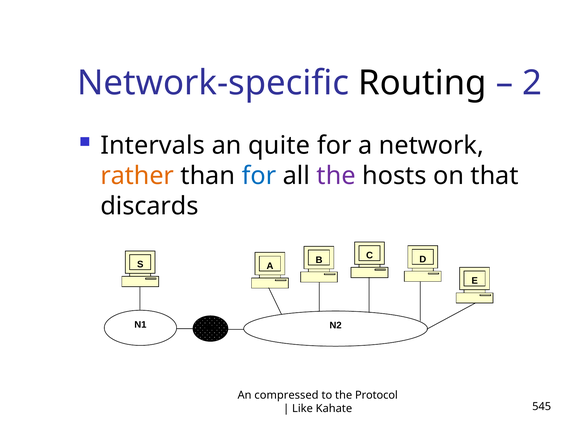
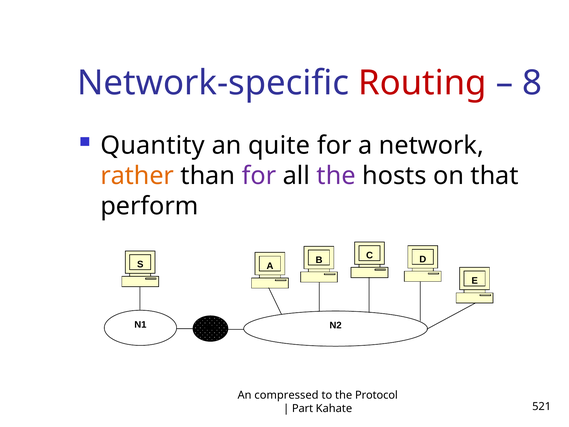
Routing colour: black -> red (422, 83)
2: 2 -> 8 (532, 83)
Intervals: Intervals -> Quantity (153, 145)
for colour: blue -> purple (259, 176)
discards: discards -> perform (149, 206)
Like: Like -> Part (303, 408)
545: 545 -> 521 (542, 406)
